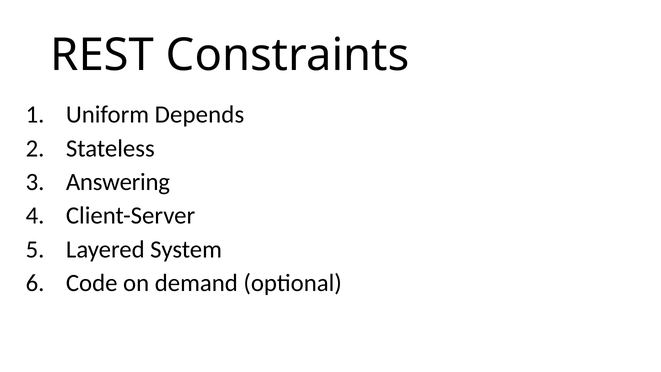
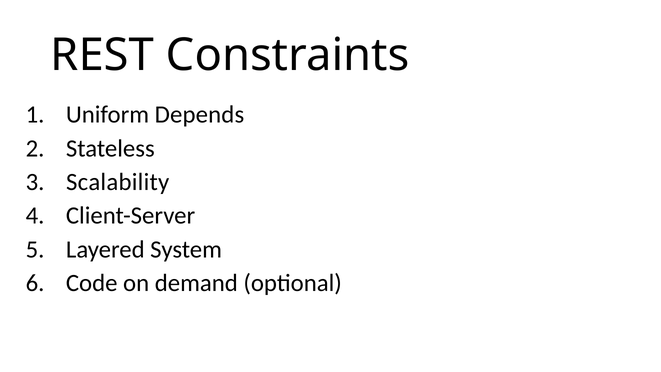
Answering: Answering -> Scalability (118, 182)
